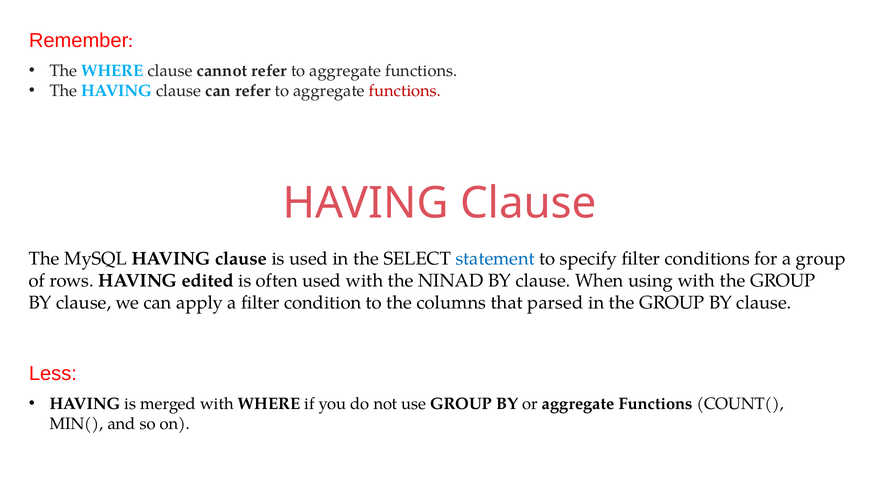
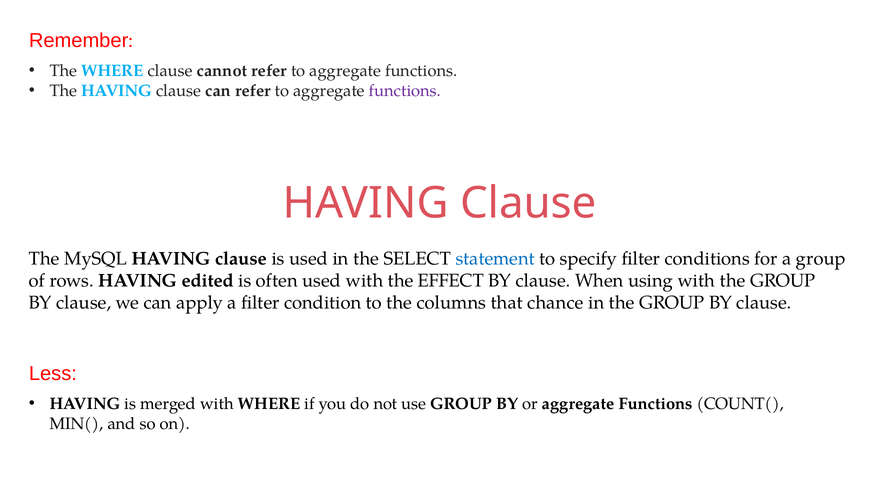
functions colour: red -> purple (405, 91)
NINAD: NINAD -> EFFECT (451, 281)
parsed: parsed -> chance (555, 303)
